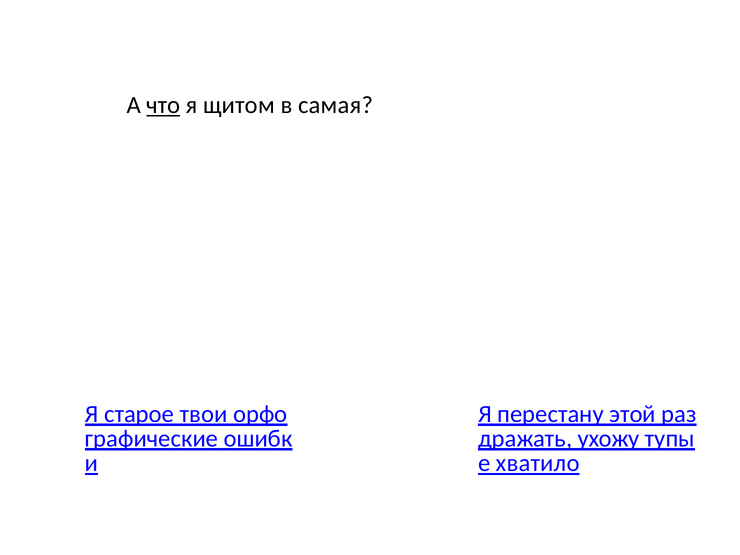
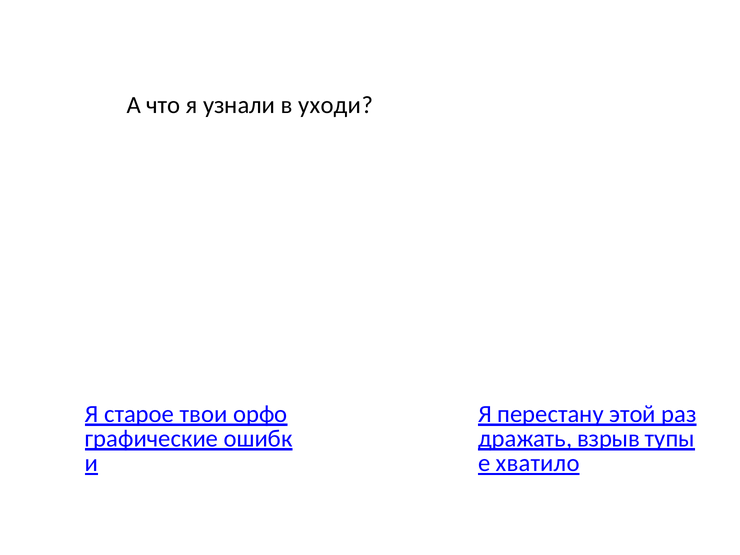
что underline: present -> none (163, 105)
щитом: щитом -> узнали (239, 105)
самая: самая -> уходи (336, 105)
ухожу: ухожу -> взрыв (609, 439)
